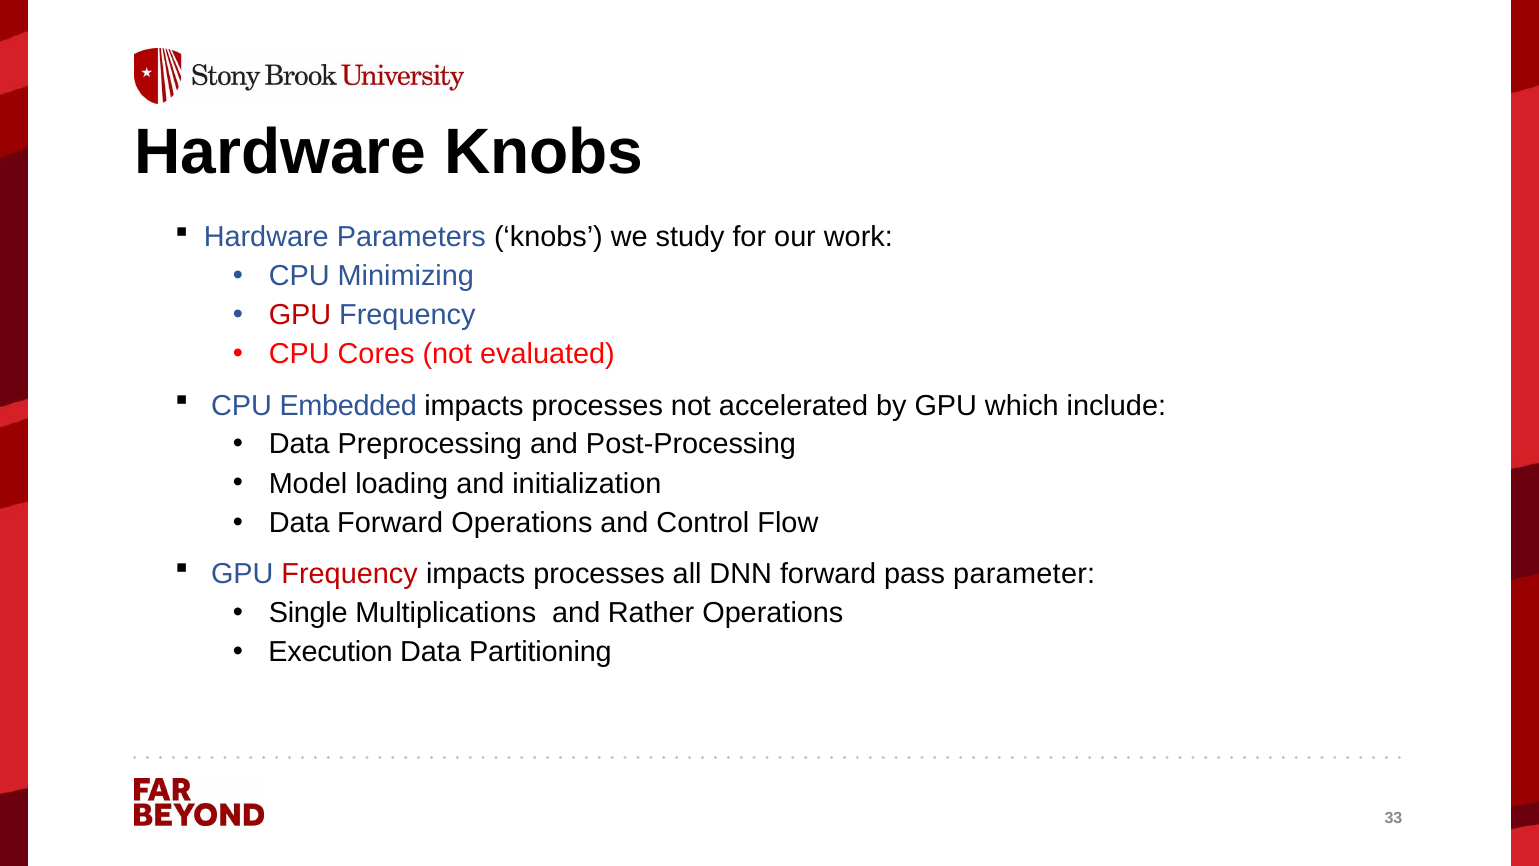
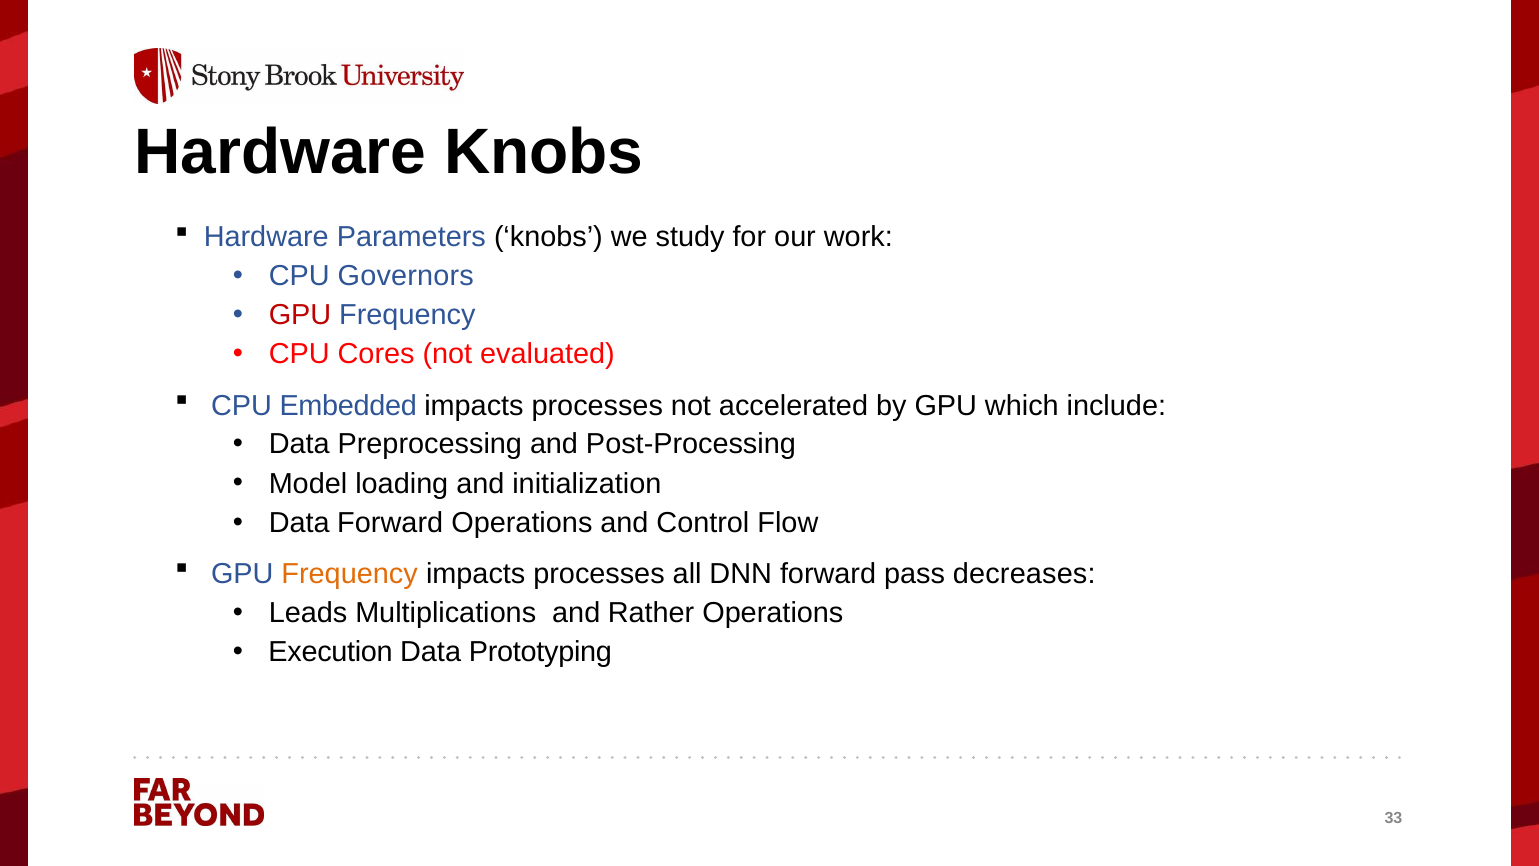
Minimizing: Minimizing -> Governors (406, 276)
Frequency colour: red -> orange (350, 574)
parameter: parameter -> decreases (1024, 574)
Single: Single -> Leads (308, 612)
Partitioning: Partitioning -> Prototyping (540, 652)
